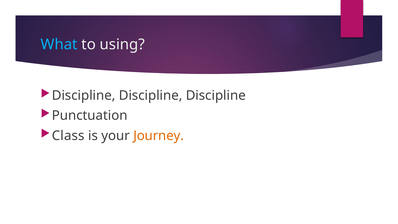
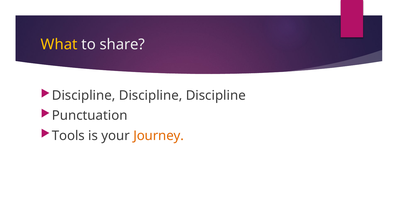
What colour: light blue -> yellow (59, 44)
using: using -> share (122, 44)
Class: Class -> Tools (68, 136)
